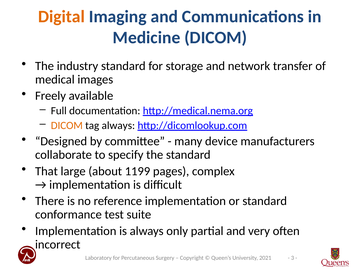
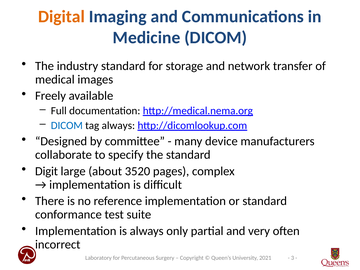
DICOM colour: orange -> blue (67, 125)
That: That -> Digit (47, 171)
1199: 1199 -> 3520 (138, 171)
